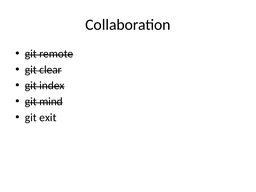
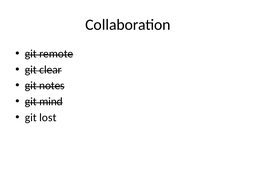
index: index -> notes (52, 86)
exit: exit -> lost (48, 117)
